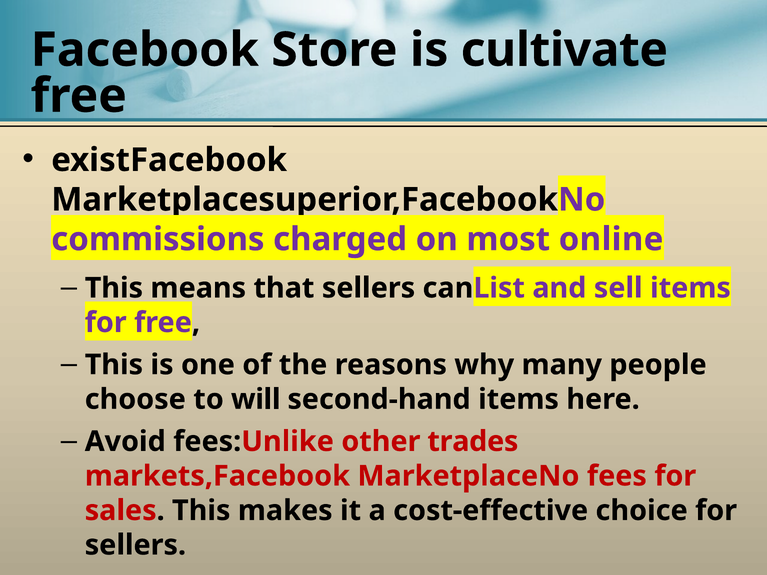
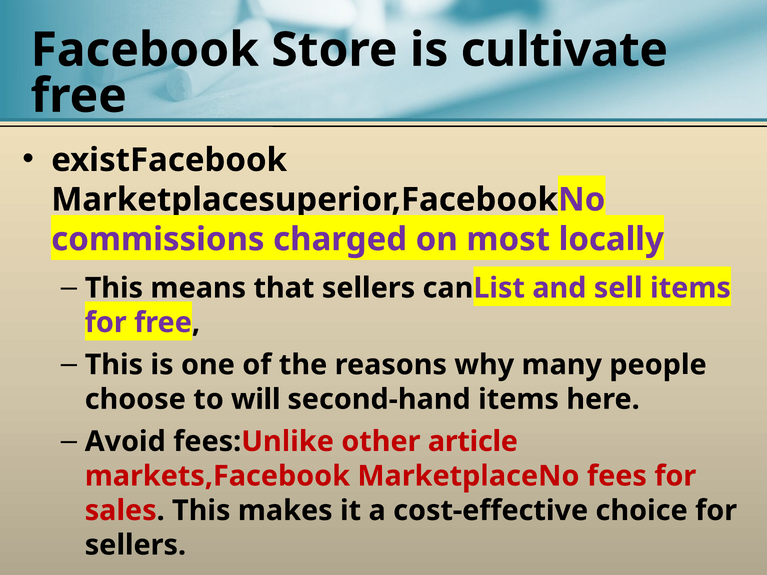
online: online -> locally (611, 239)
trades: trades -> article (473, 442)
